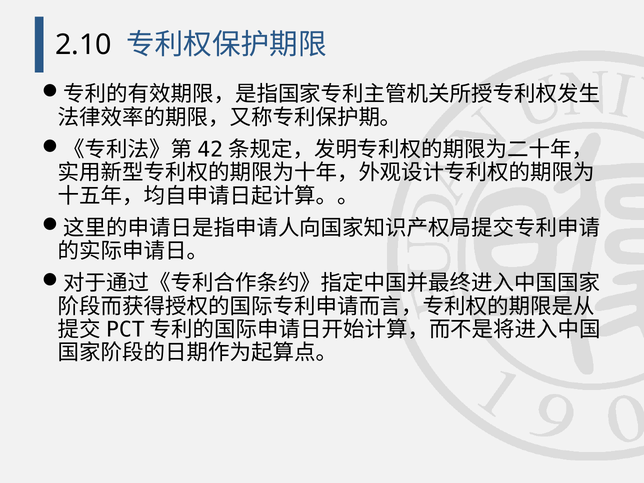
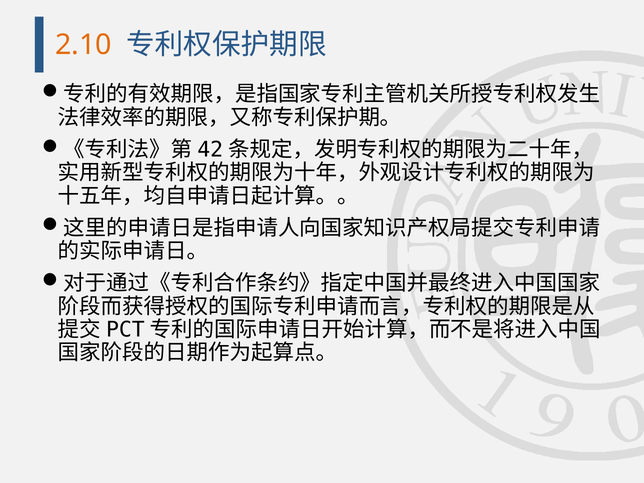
2.10 colour: black -> orange (83, 45)
